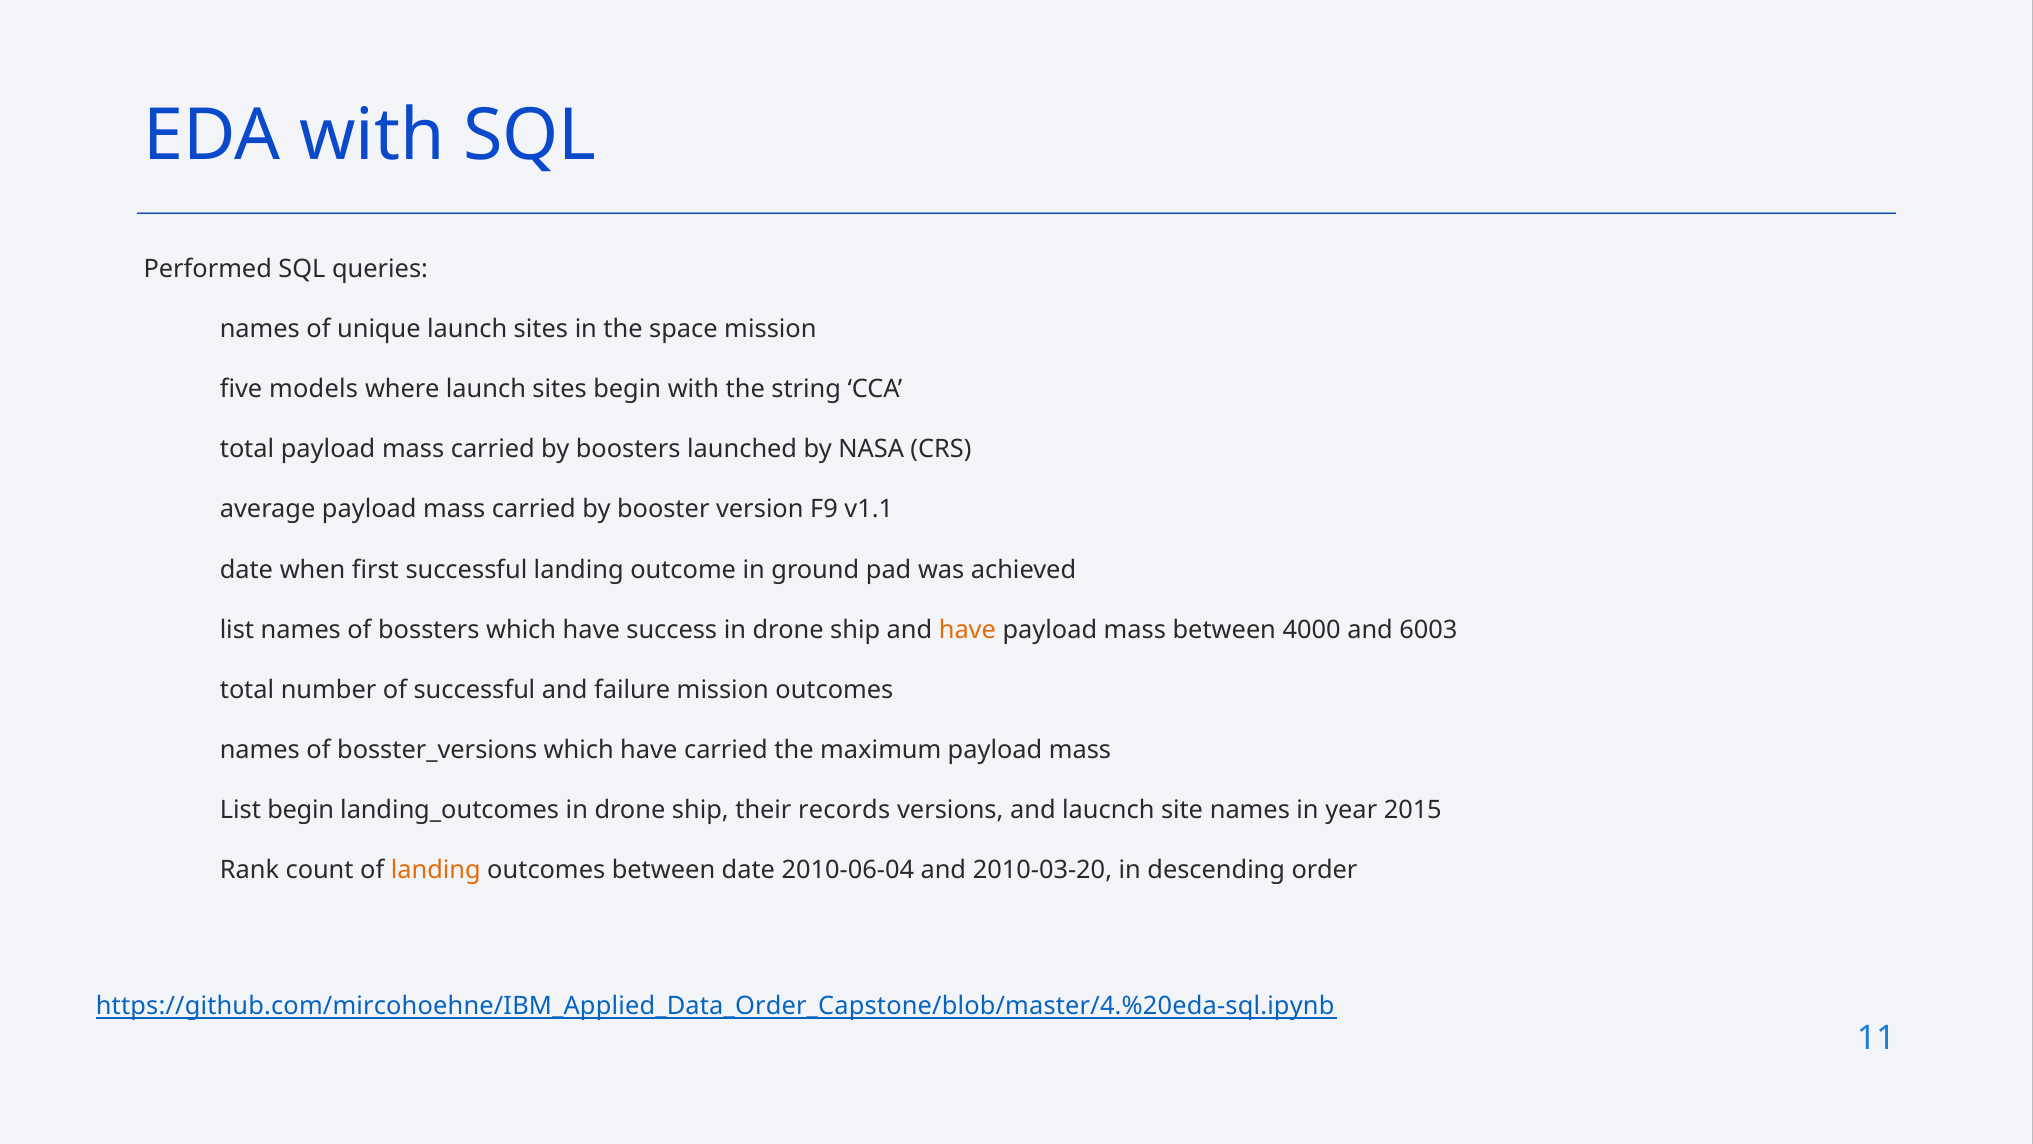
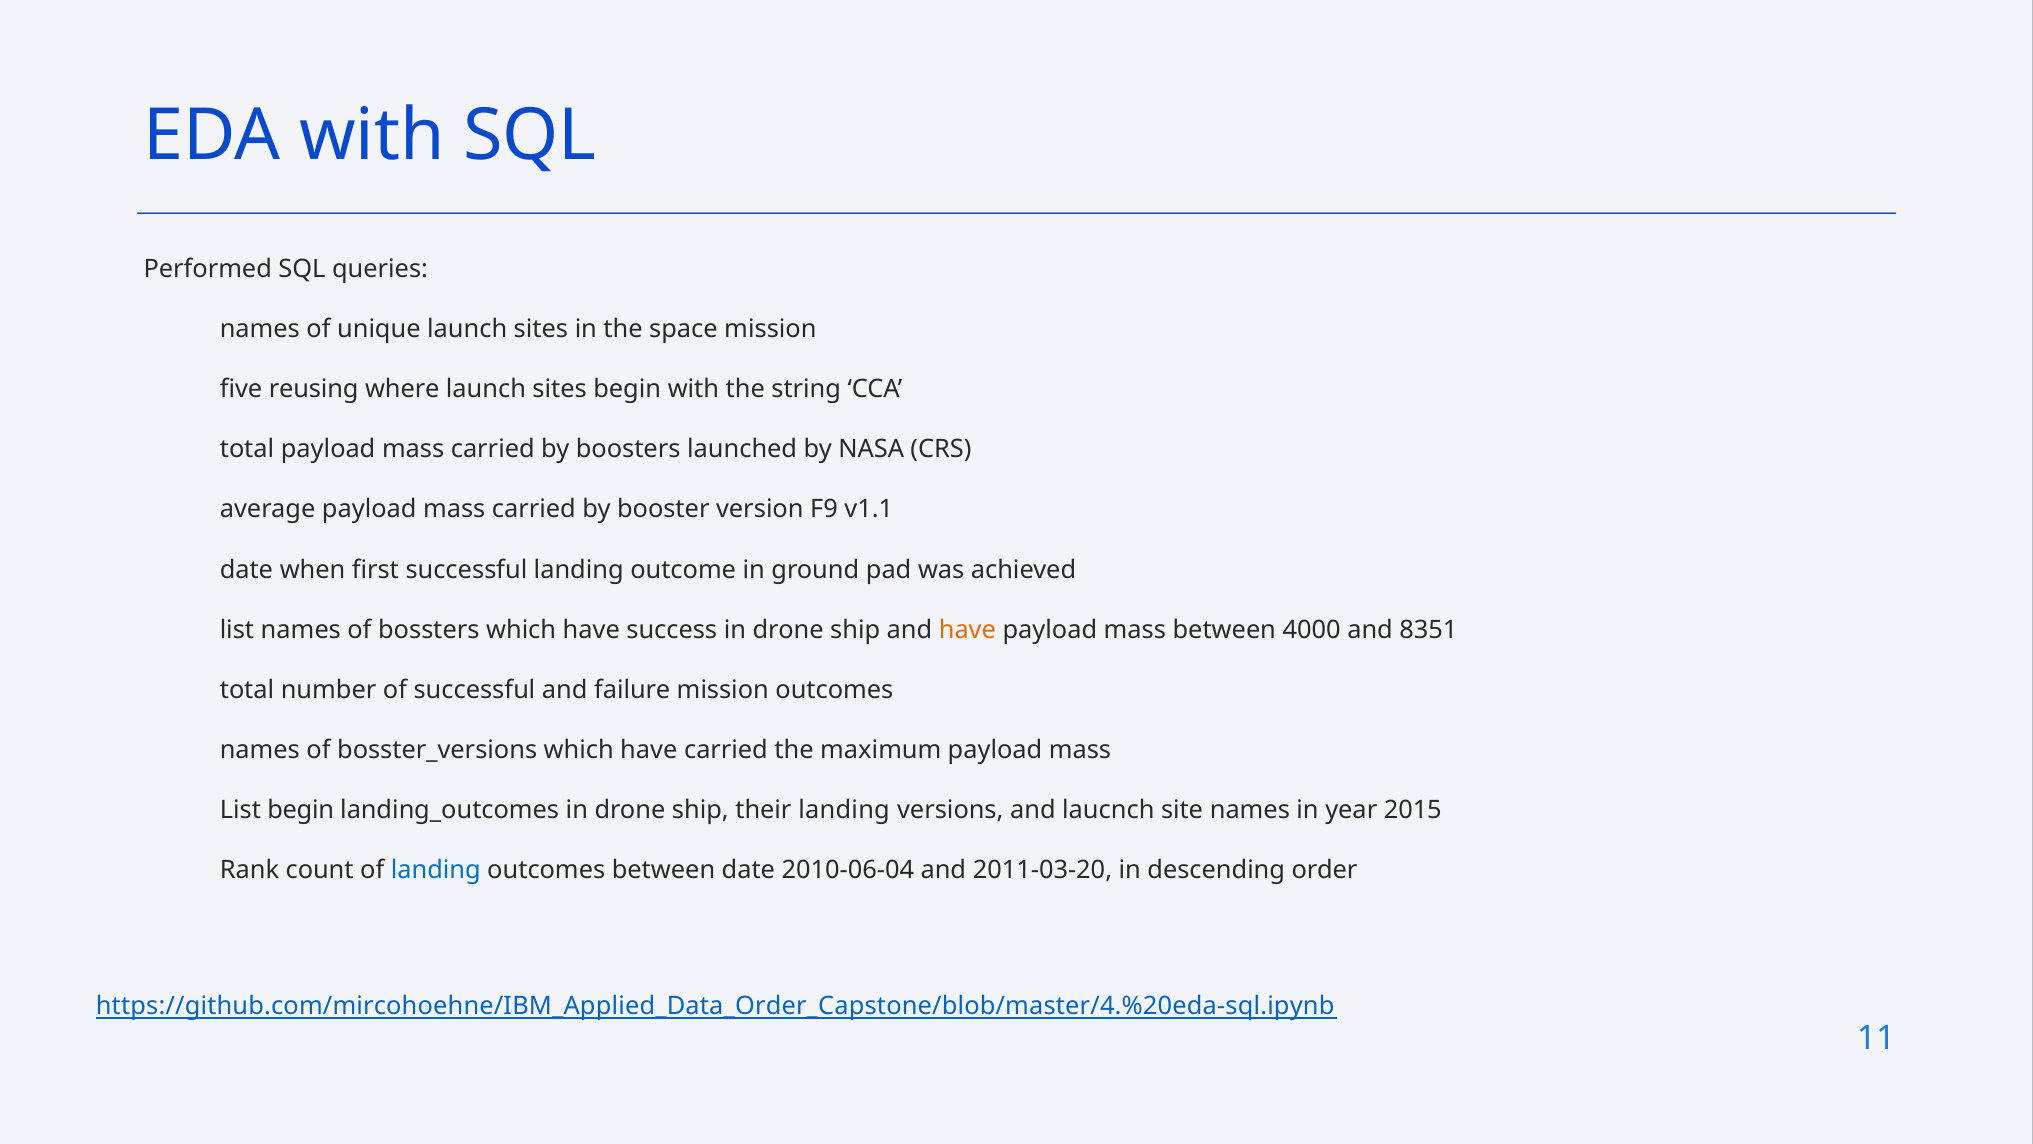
models: models -> reusing (314, 389)
6003: 6003 -> 8351 (1428, 630)
their records: records -> landing (844, 810)
landing colour: orange -> blue (436, 870)
2010-03-20: 2010-03-20 -> 2011-03-20 (1042, 870)
